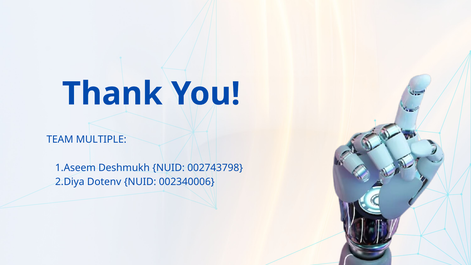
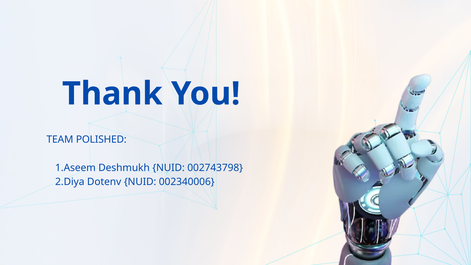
MULTIPLE: MULTIPLE -> POLISHED (101, 140)
